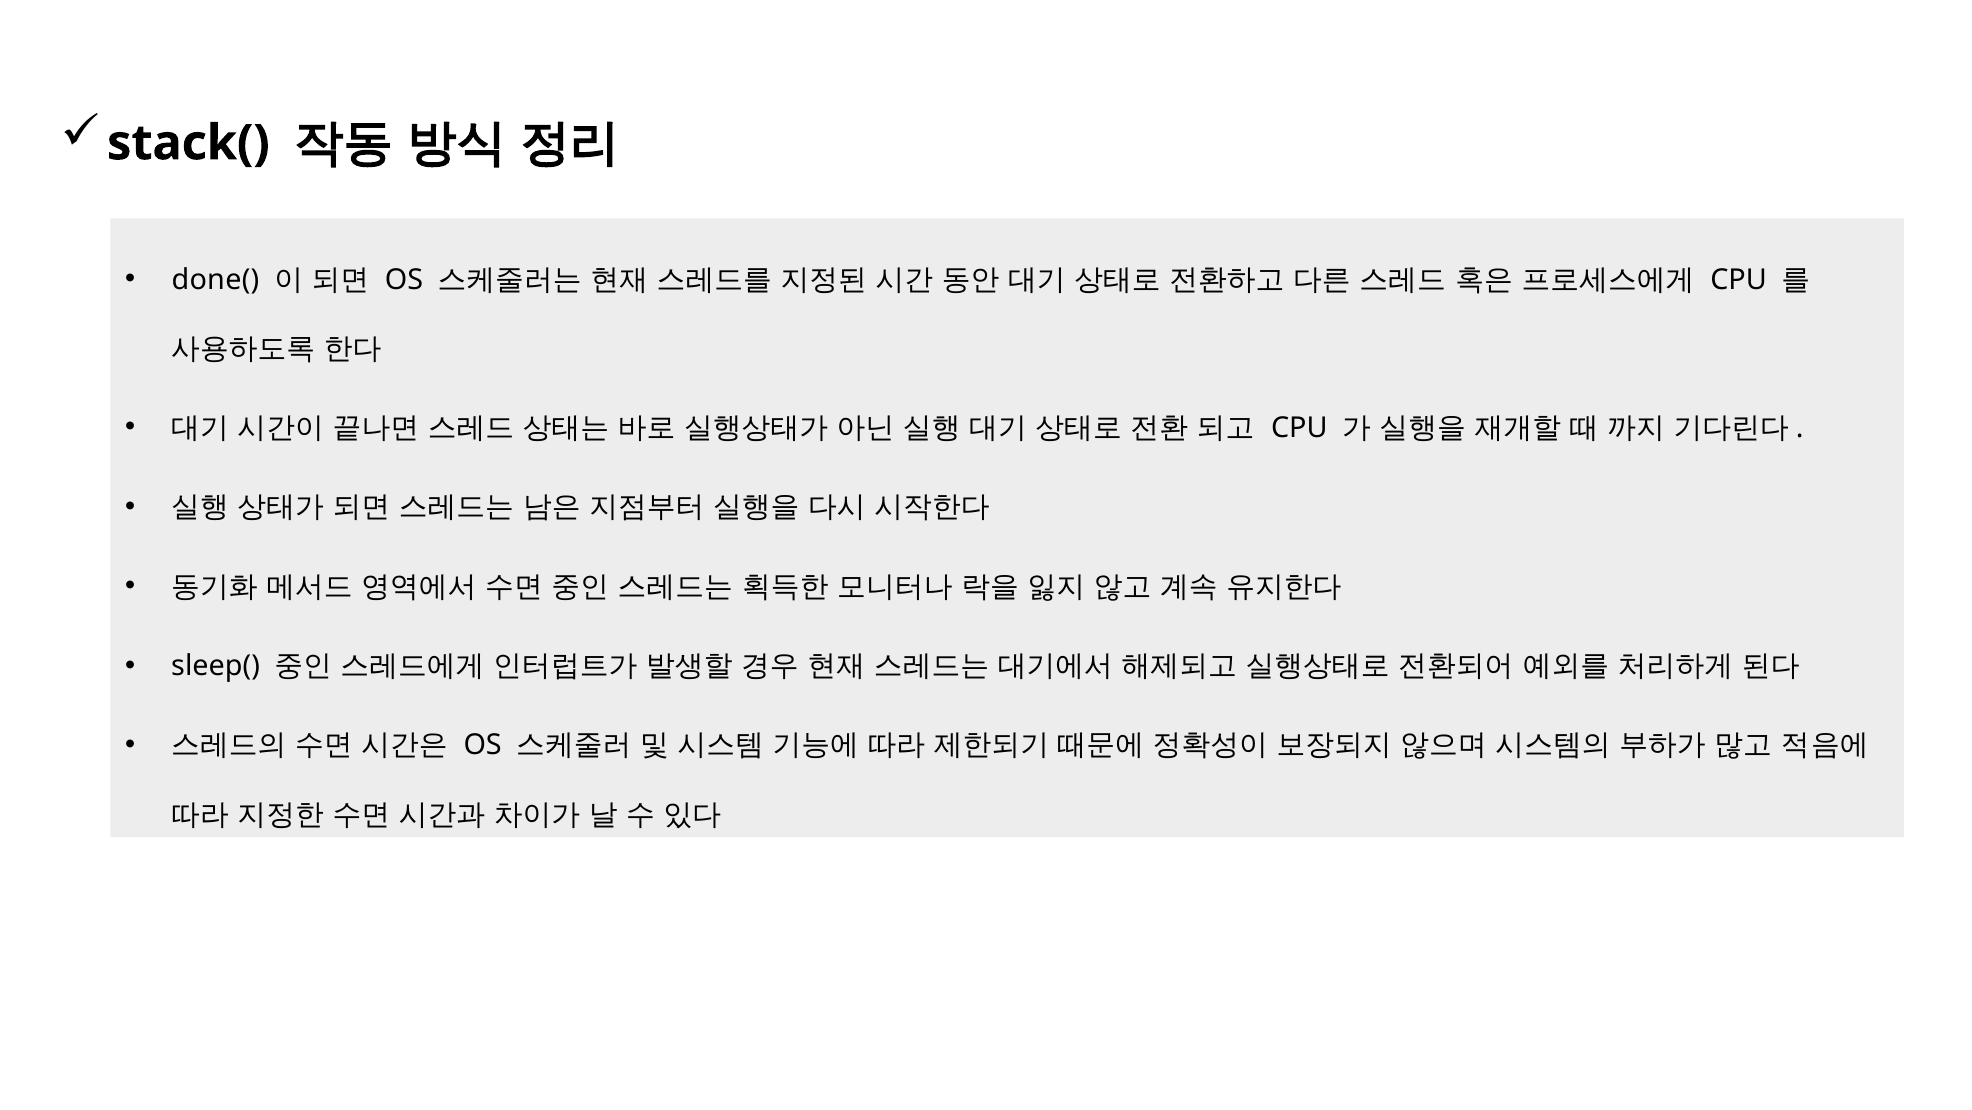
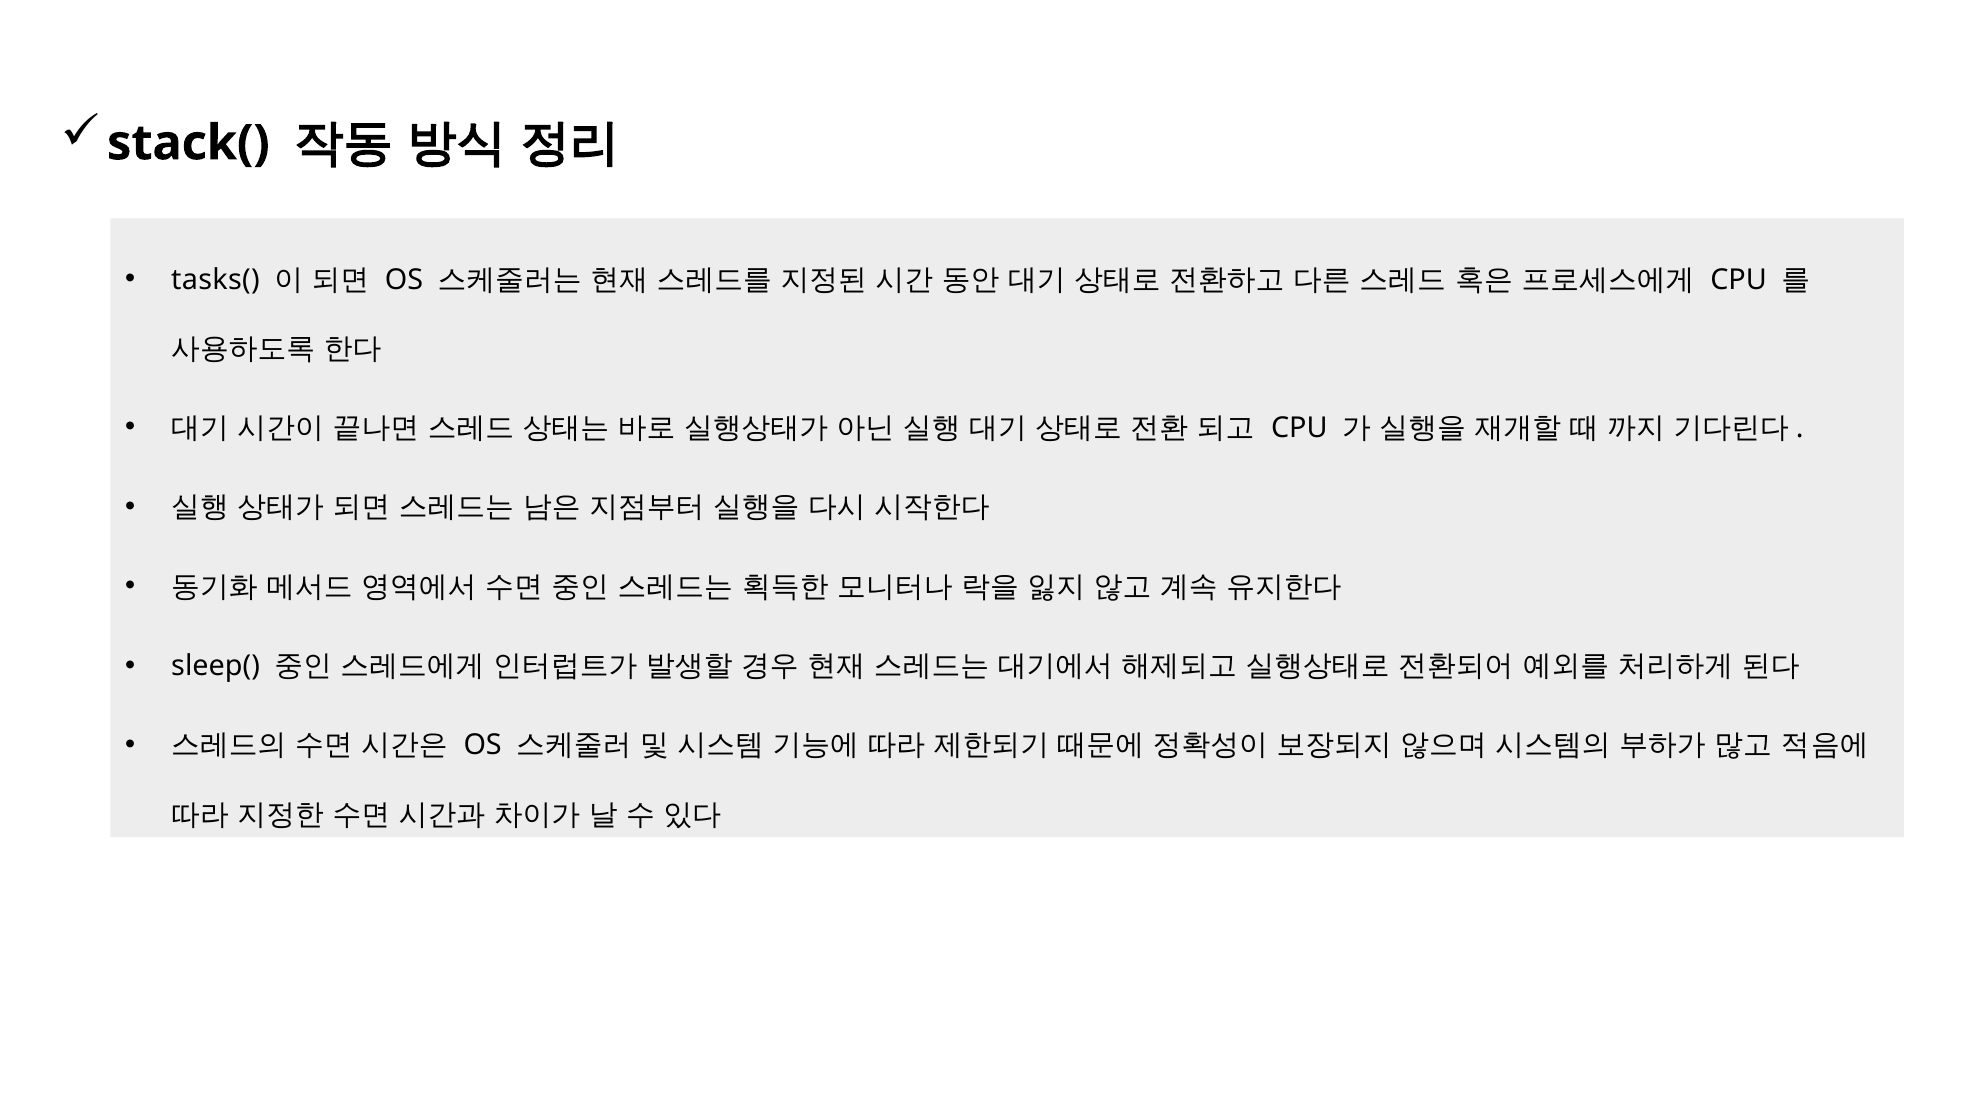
done(: done( -> tasks( (215, 279)
